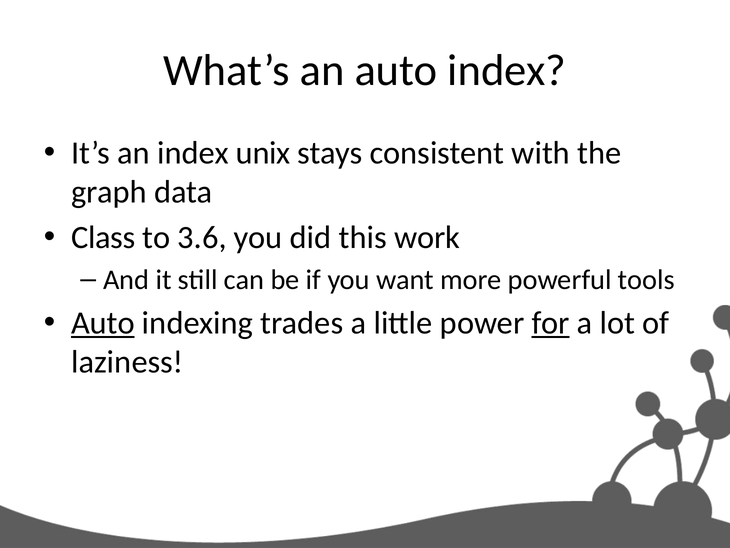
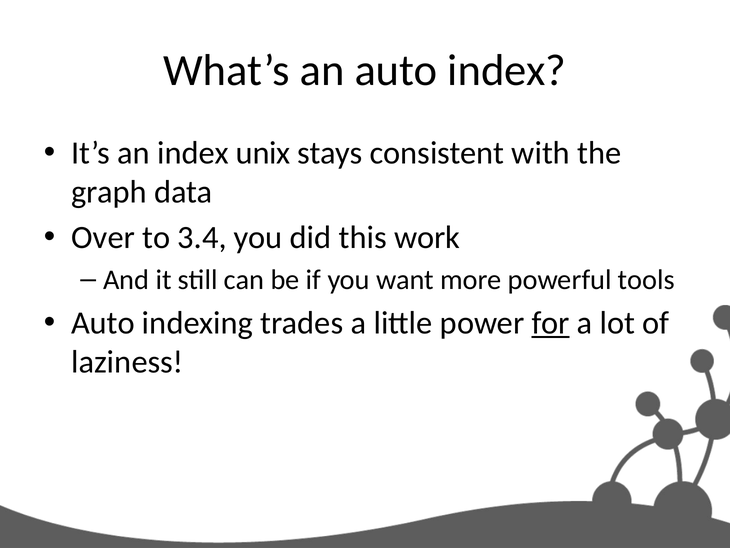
Class: Class -> Over (103, 238)
3.6: 3.6 -> 3.4 (202, 238)
Auto underline: present -> none (103, 323)
